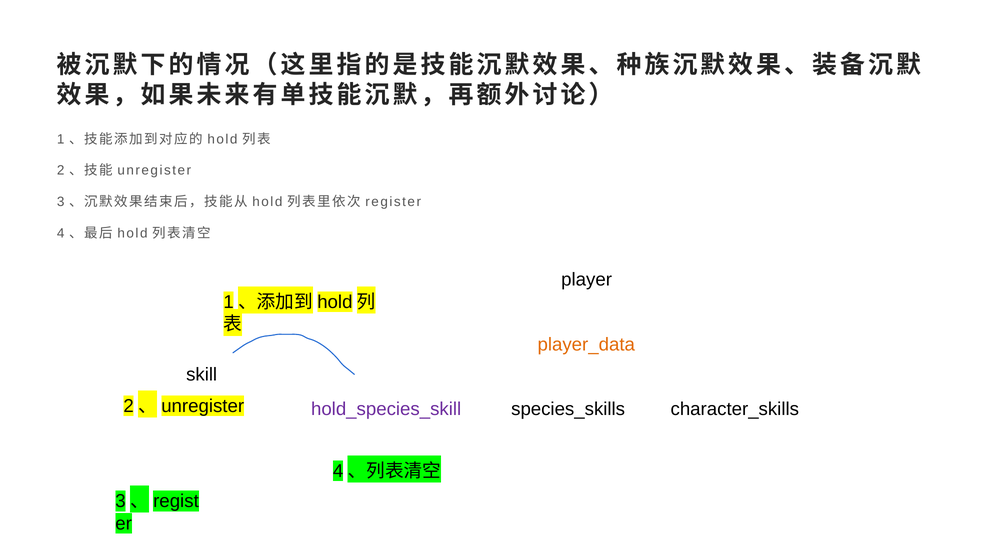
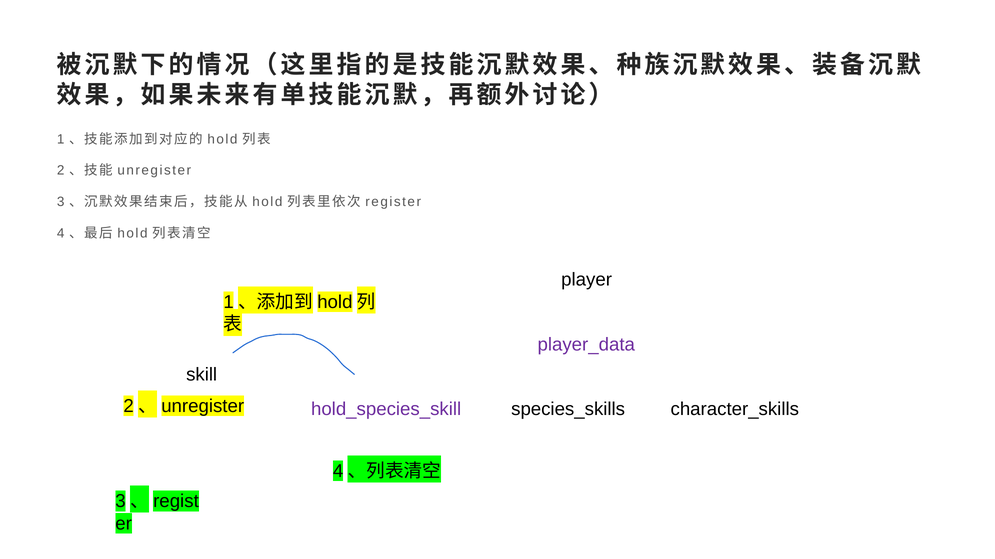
player_data colour: orange -> purple (586, 345)
